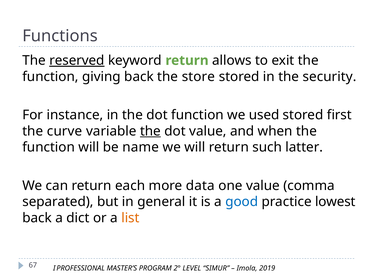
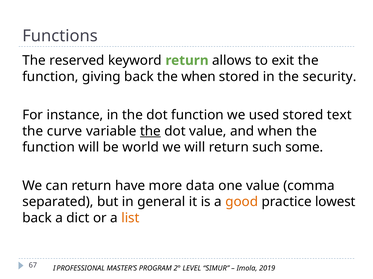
reserved underline: present -> none (77, 61)
the store: store -> when (198, 77)
first: first -> text (339, 115)
name: name -> world (141, 148)
latter: latter -> some (304, 148)
each: each -> have (130, 186)
good colour: blue -> orange (242, 202)
